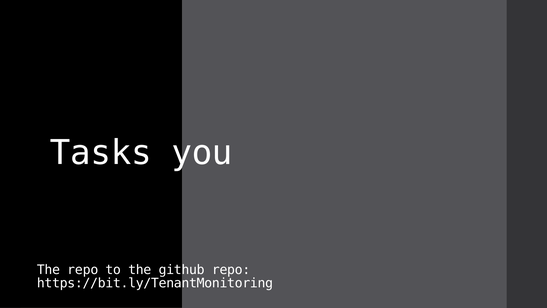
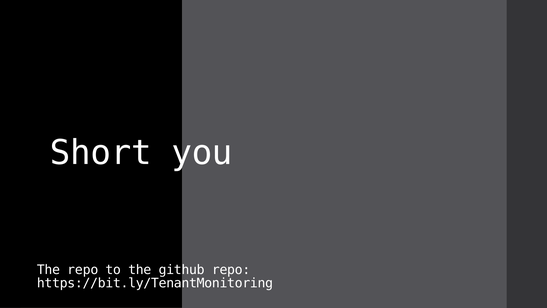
Tasks: Tasks -> Short (101, 153)
